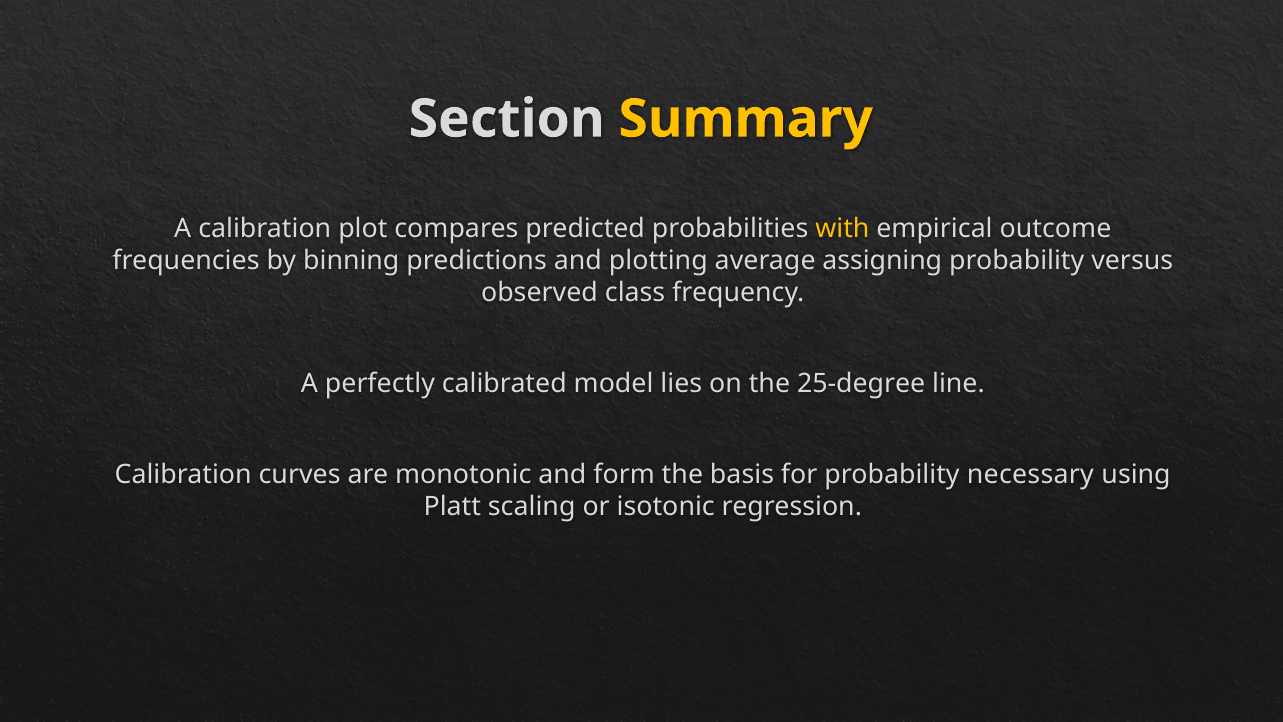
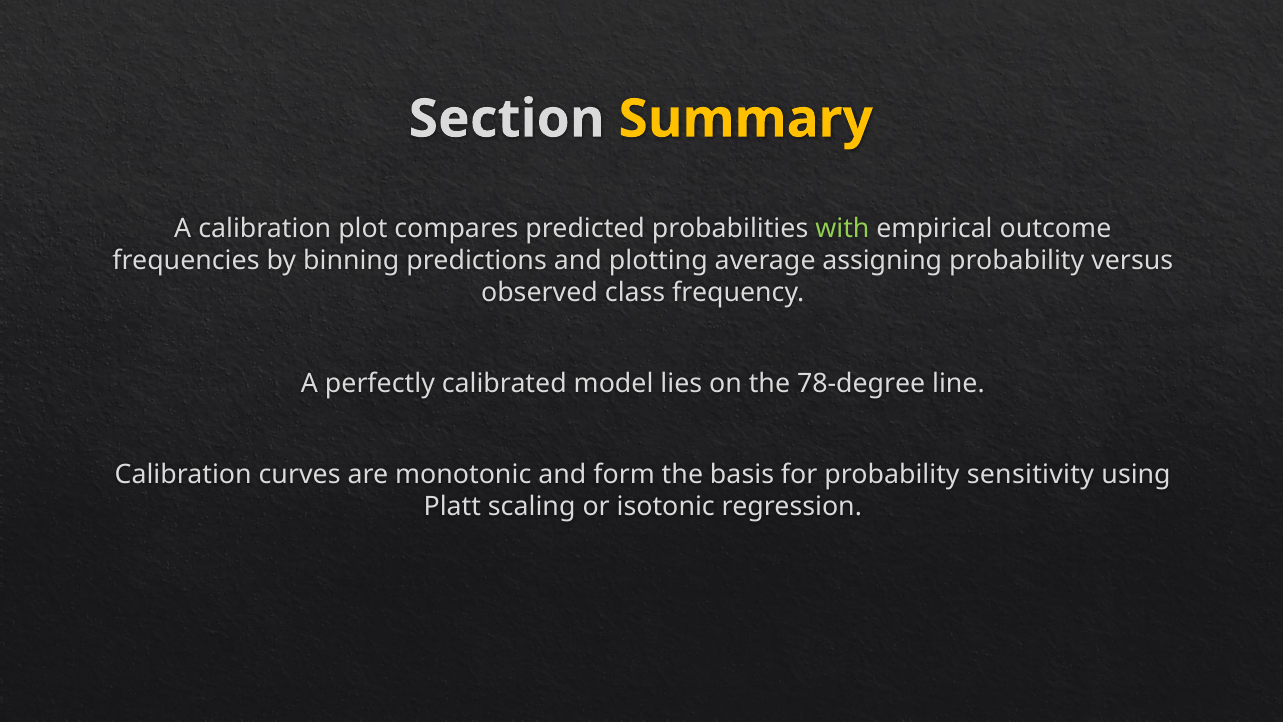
with colour: yellow -> light green (842, 228)
25-degree: 25-degree -> 78-degree (861, 384)
necessary: necessary -> sensitivity (1030, 475)
